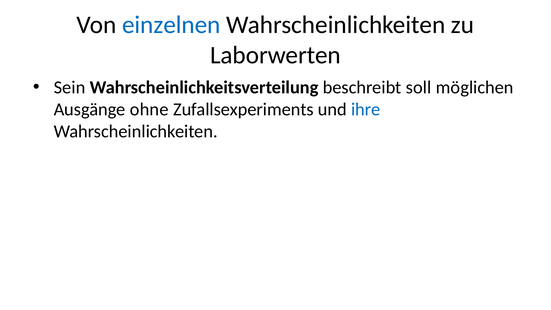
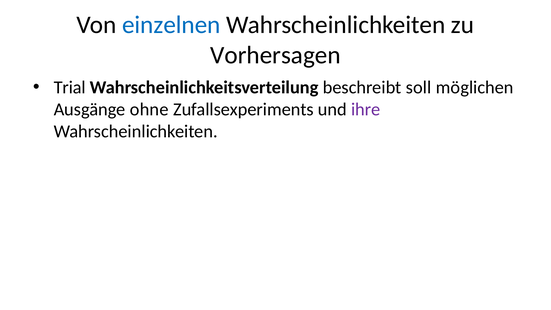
Laborwerten: Laborwerten -> Vorhersagen (275, 55)
Sein: Sein -> Trial (70, 87)
ihre colour: blue -> purple (366, 109)
